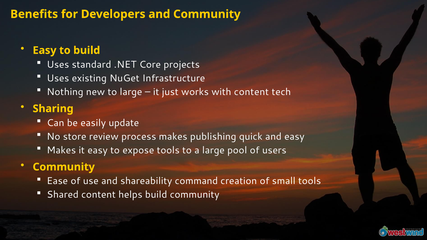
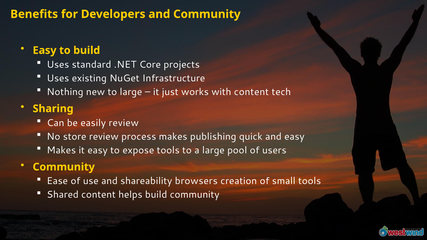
easily update: update -> review (124, 123)
command: command -> browsers (196, 181)
